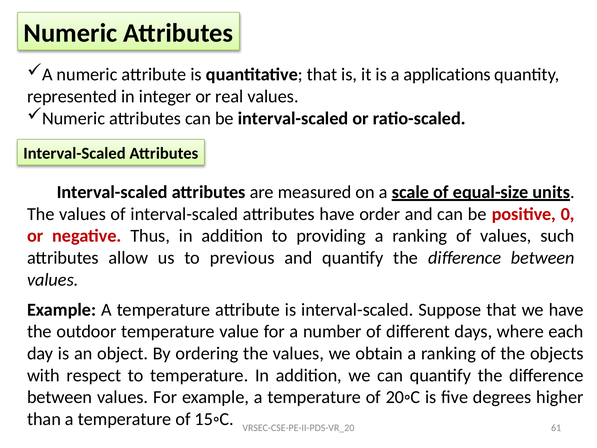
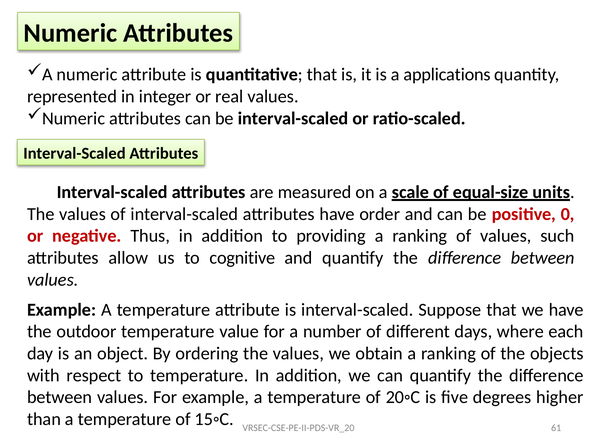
previous: previous -> cognitive (242, 258)
